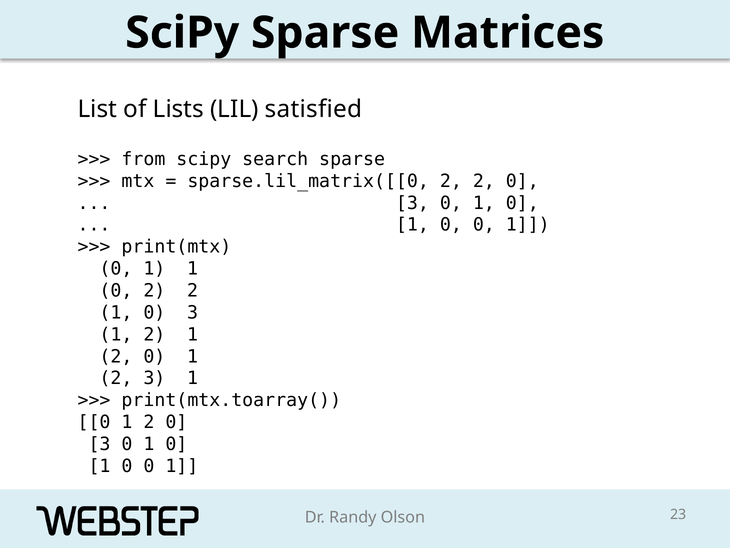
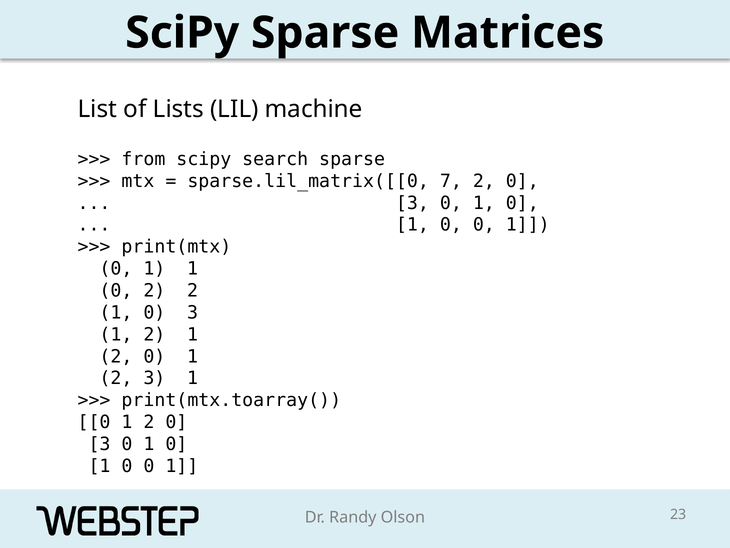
satisfied: satisfied -> machine (314, 109)
sparse.lil_matrix([[0 2: 2 -> 7 (451, 181)
